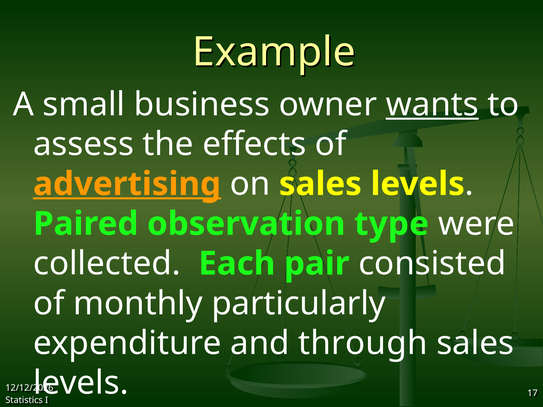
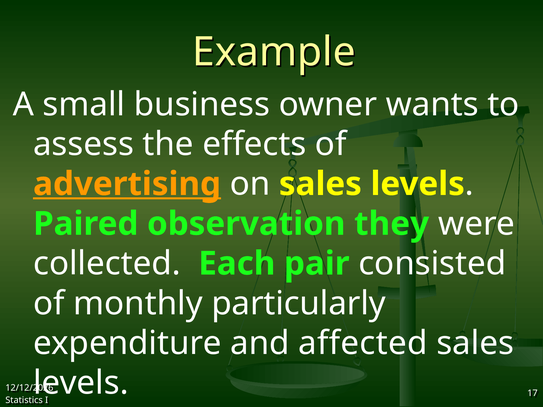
wants underline: present -> none (432, 105)
type: type -> they (392, 224)
through: through -> affected (363, 343)
